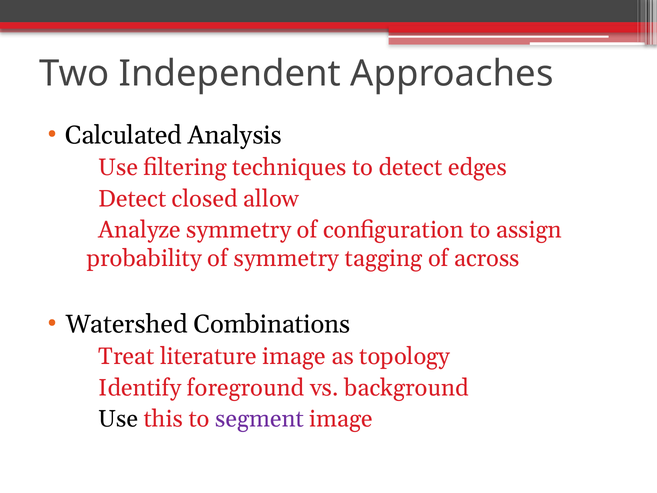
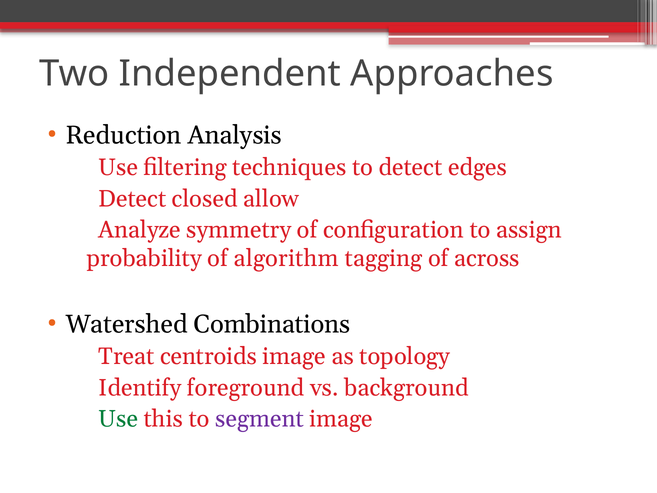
Calculated: Calculated -> Reduction (124, 135)
of symmetry: symmetry -> algorithm (286, 258)
literature: literature -> centroids (208, 356)
Use colour: black -> green (118, 419)
